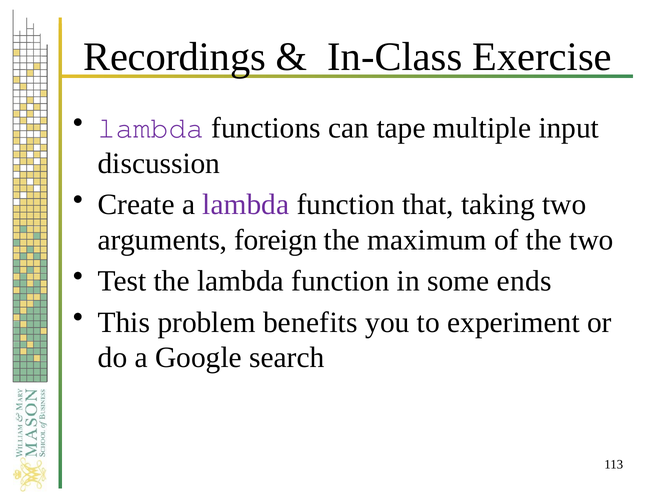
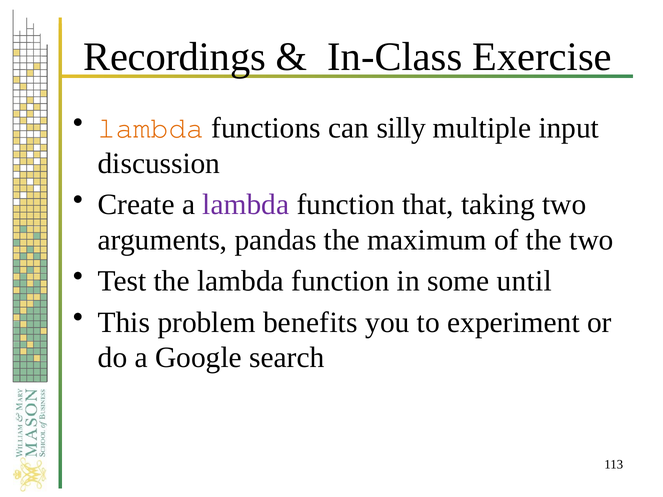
lambda colour: purple -> orange (151, 128)
tape: tape -> silly (401, 128)
foreign: foreign -> pandas (276, 240)
ends: ends -> until (524, 281)
